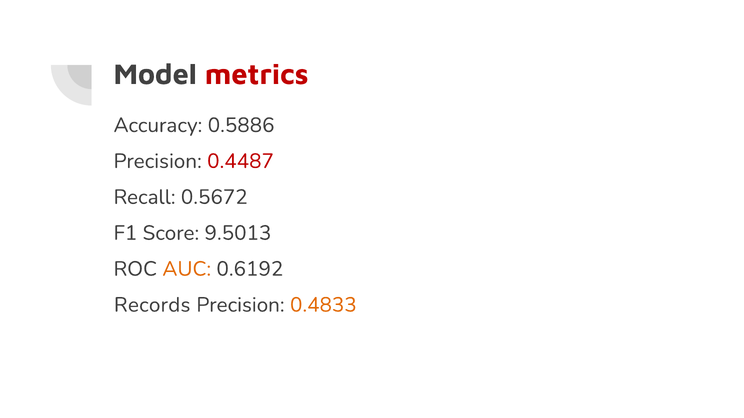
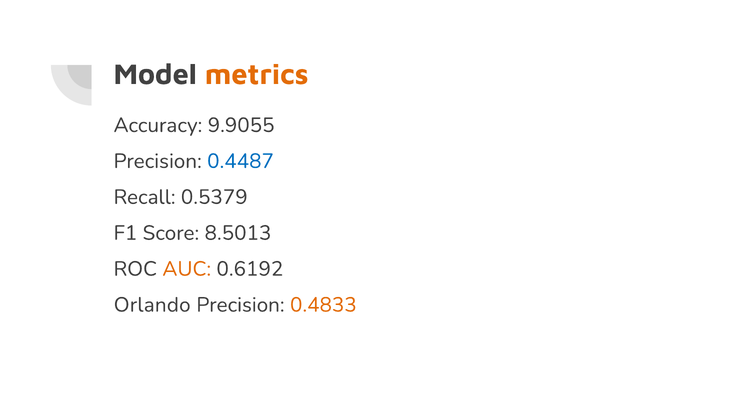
metrics colour: red -> orange (257, 75)
0.5886: 0.5886 -> 9.9055 (241, 125)
0.4487 colour: red -> blue (241, 161)
0.5672: 0.5672 -> 0.5379 (214, 197)
9.5013: 9.5013 -> 8.5013 (238, 233)
Records: Records -> Orlando (152, 305)
